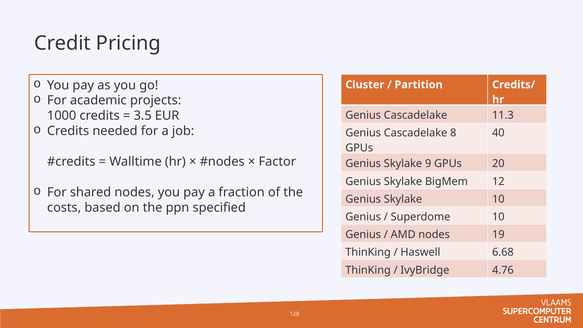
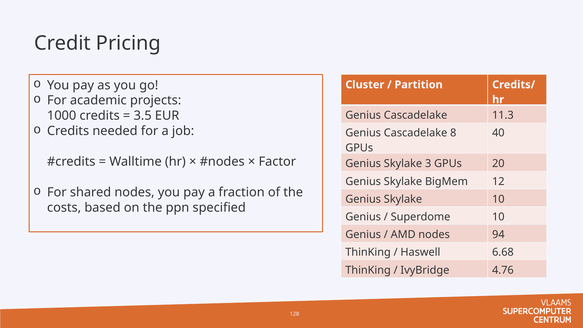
9: 9 -> 3 (428, 164)
19: 19 -> 94 (498, 235)
